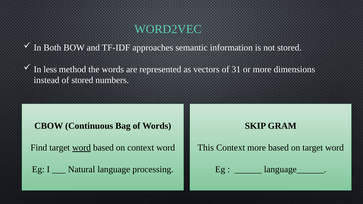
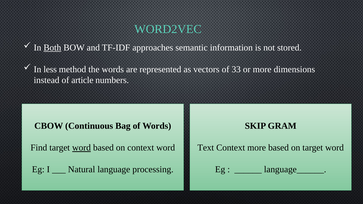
Both underline: none -> present (52, 48)
31: 31 -> 33 (236, 69)
of stored: stored -> article (82, 80)
This: This -> Text (206, 148)
